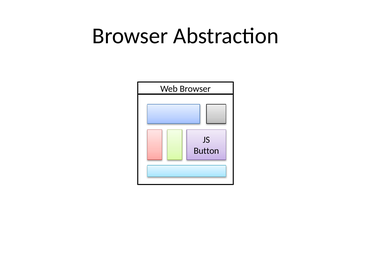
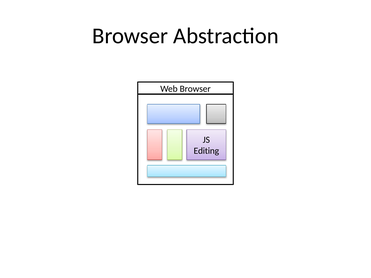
Button: Button -> Editing (206, 151)
